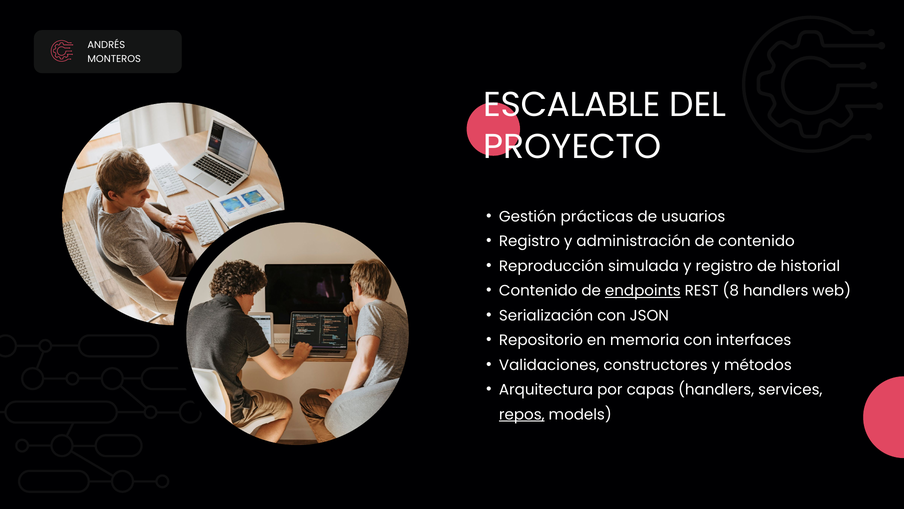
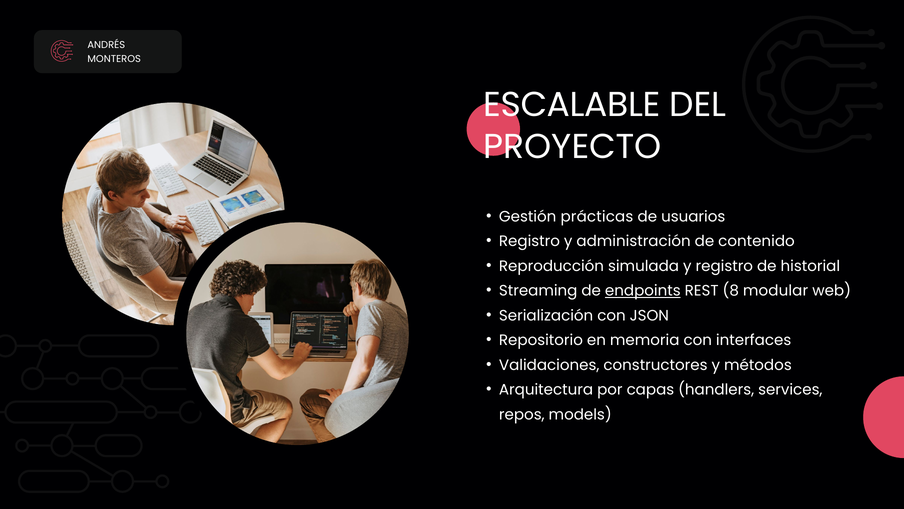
Contenido: Contenido -> Streaming (538, 291)
8 handlers: handlers -> modular (776, 291)
repos underline: present -> none (522, 414)
